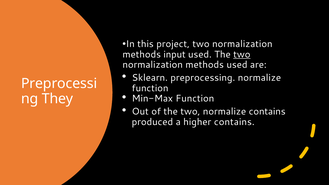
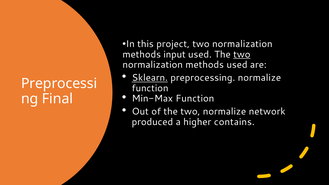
Sklearn underline: none -> present (150, 78)
They: They -> Final (57, 99)
normalize contains: contains -> network (267, 112)
